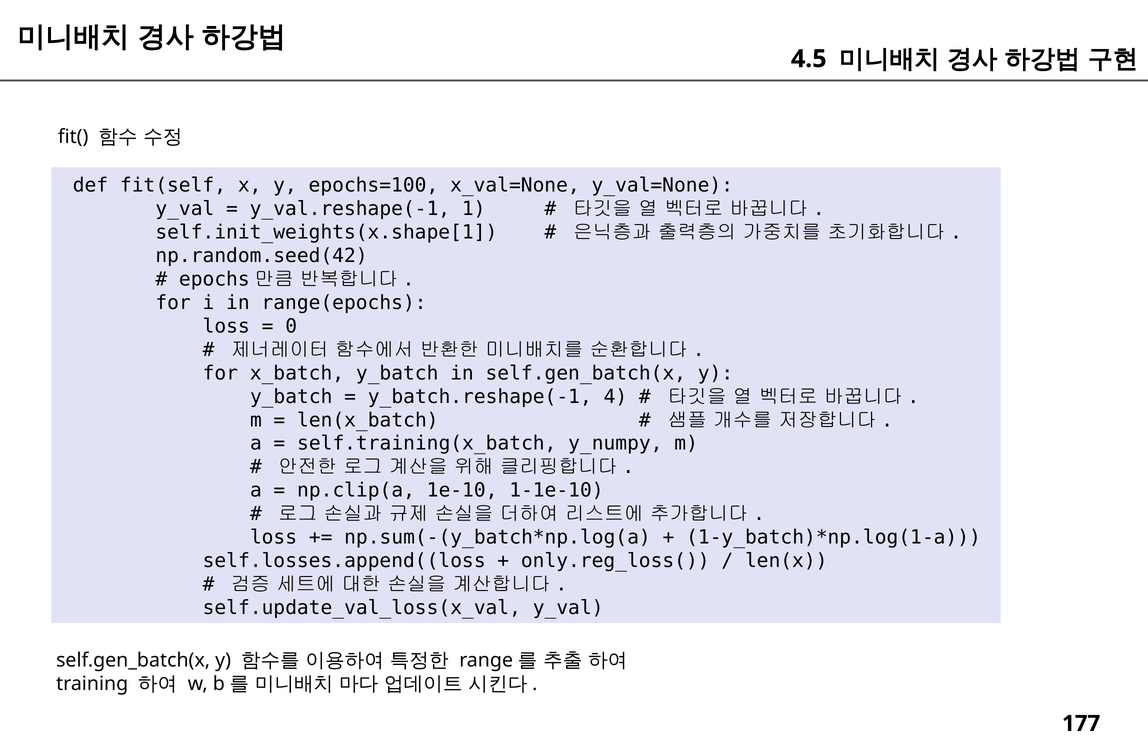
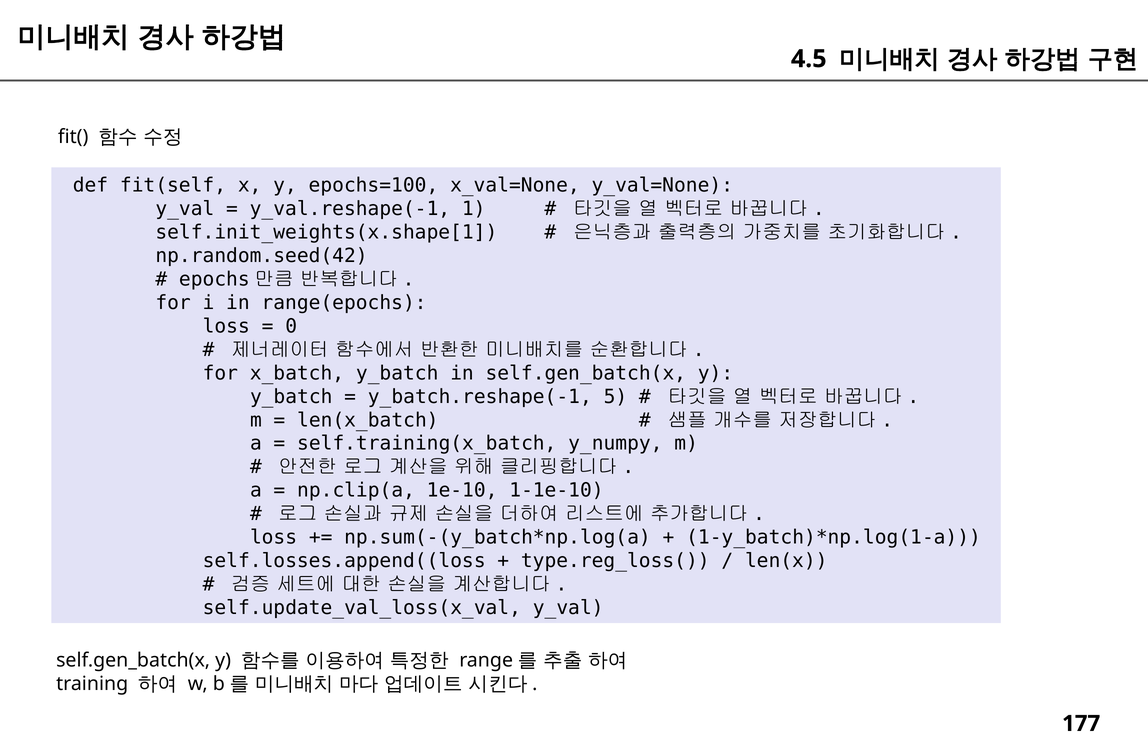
4: 4 -> 5 (615, 397)
only.reg_loss(: only.reg_loss( -> type.reg_loss( (615, 561)
